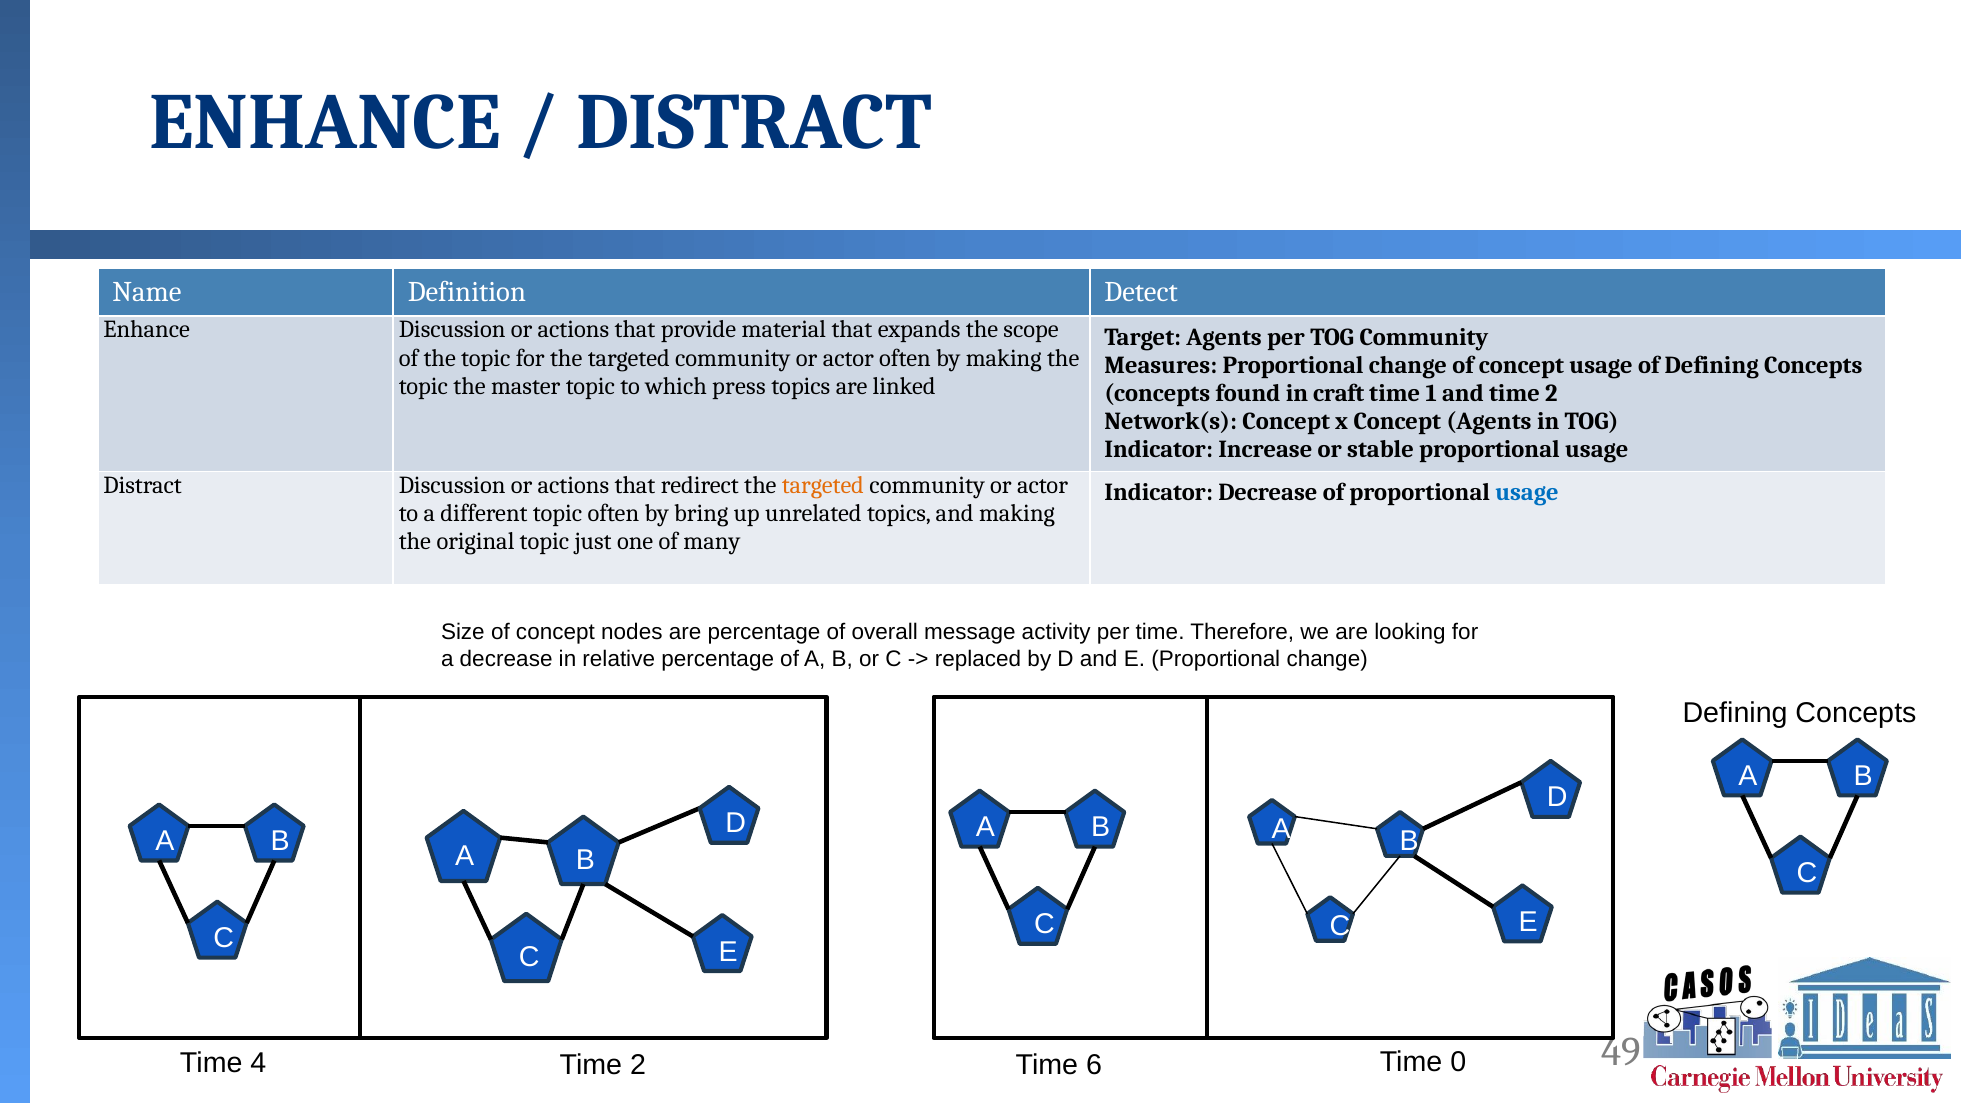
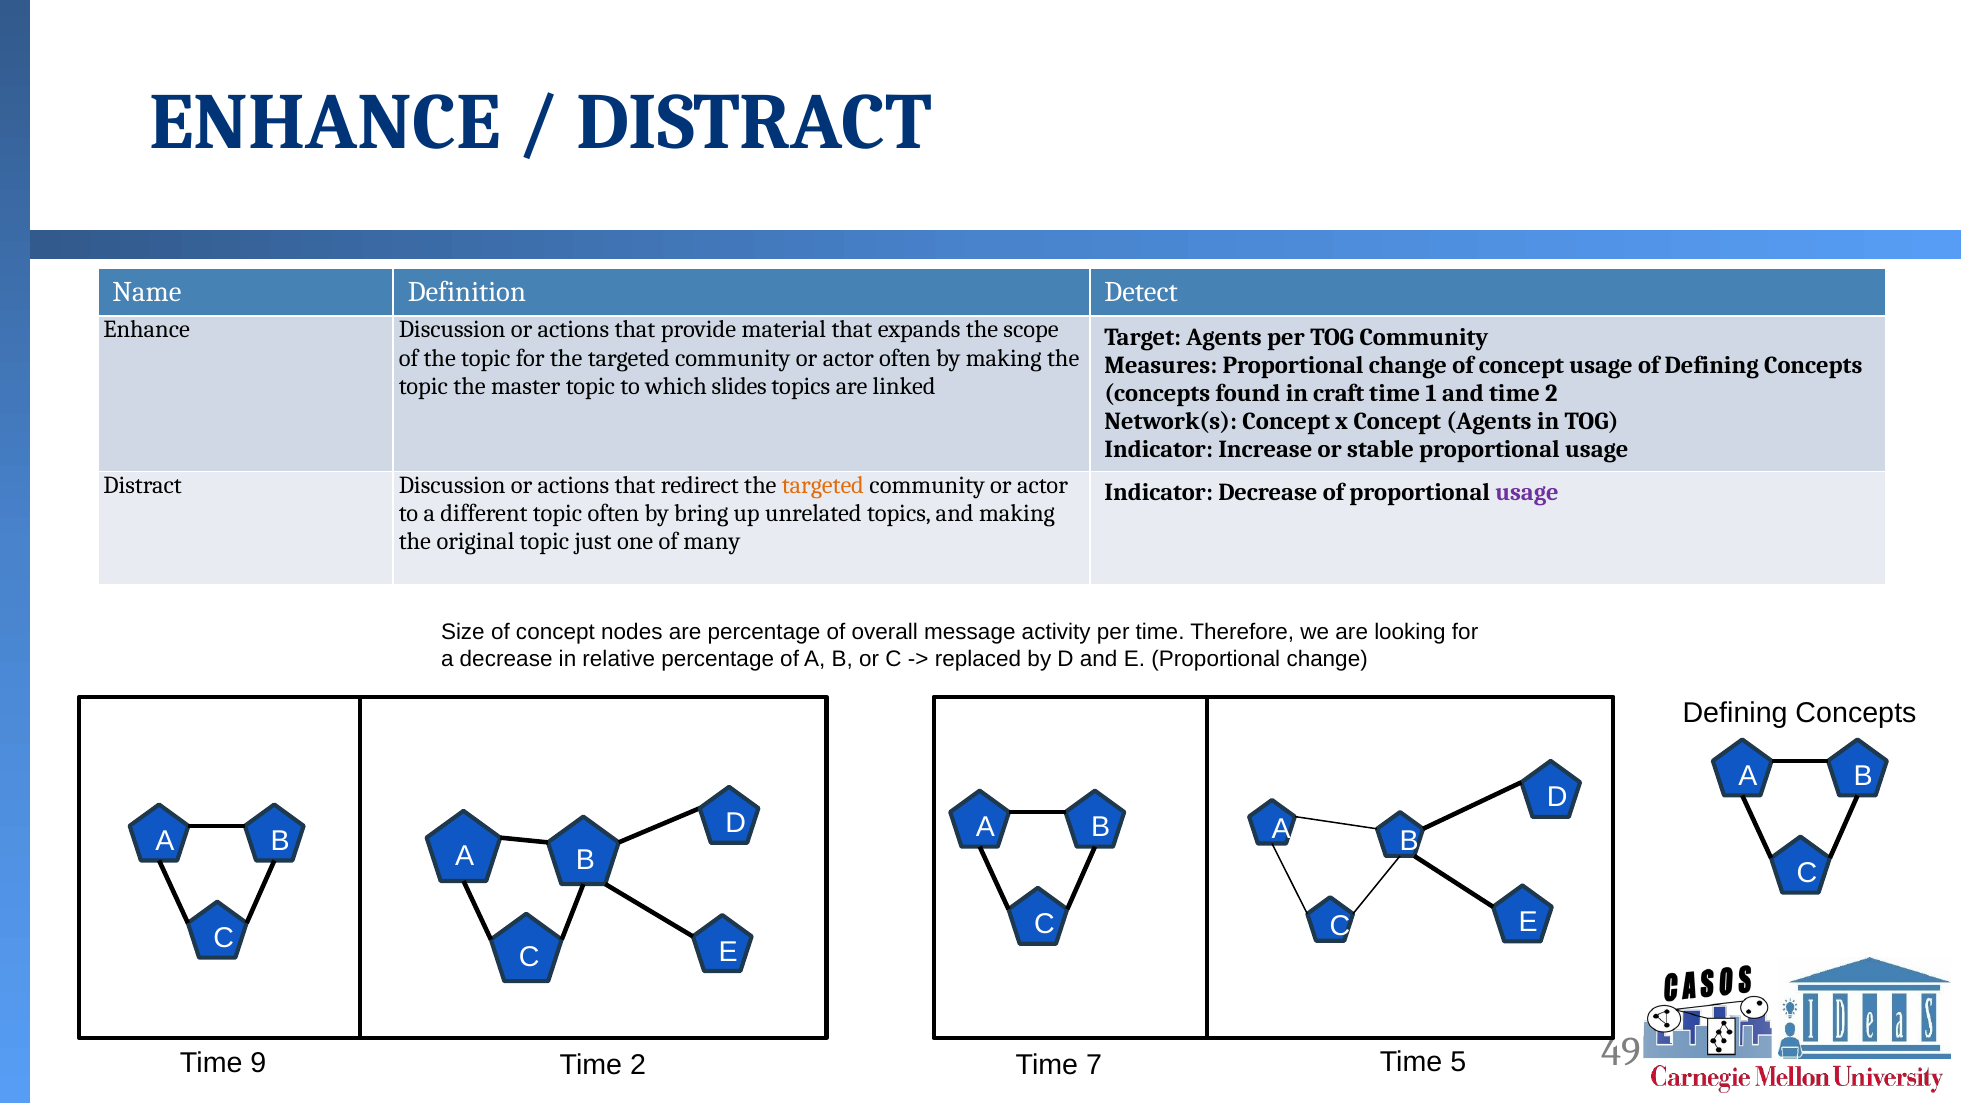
press: press -> slides (739, 386)
usage colour: blue -> purple (1527, 493)
4: 4 -> 9 (258, 1063)
6: 6 -> 7 (1094, 1065)
0: 0 -> 5 (1458, 1062)
